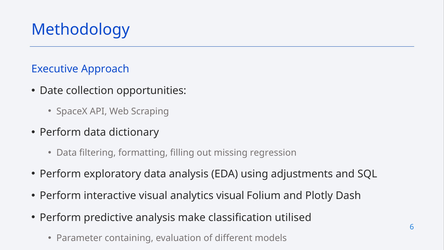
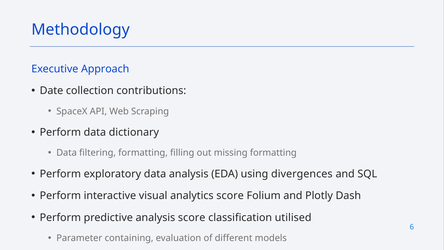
opportunities: opportunities -> contributions (151, 91)
missing regression: regression -> formatting (273, 153)
adjustments: adjustments -> divergences (302, 174)
analytics visual: visual -> score (230, 196)
analysis make: make -> score (192, 217)
